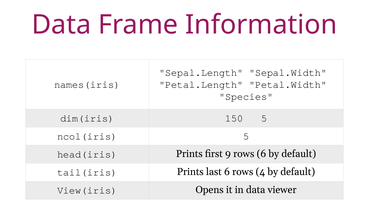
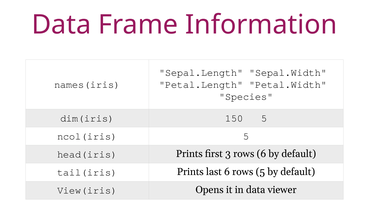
9: 9 -> 3 (228, 153)
rows 4: 4 -> 5 (260, 171)
